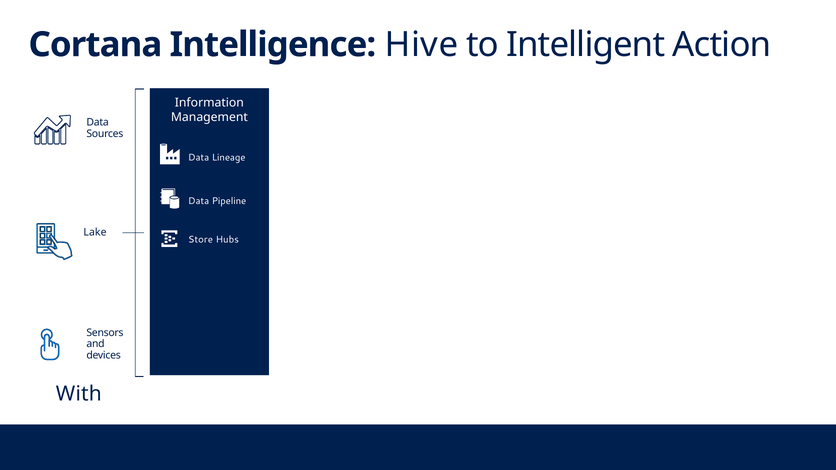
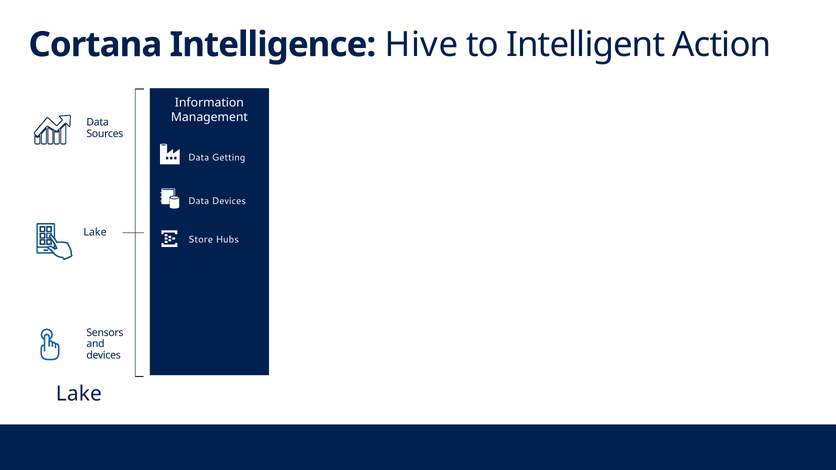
Lineage: Lineage -> Getting (229, 158)
Data Pipeline: Pipeline -> Devices (229, 201)
With: With -> Lake (79, 394)
